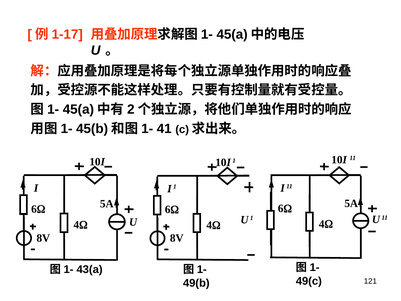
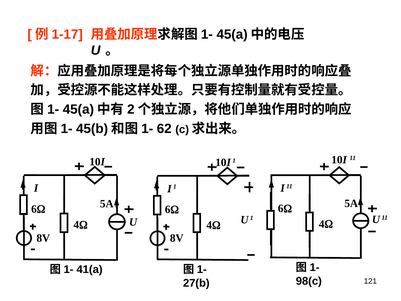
41: 41 -> 62 (164, 129)
43(a: 43(a -> 41(a (90, 269)
49(c: 49(c -> 98(c (309, 281)
49(b: 49(b -> 27(b (196, 283)
